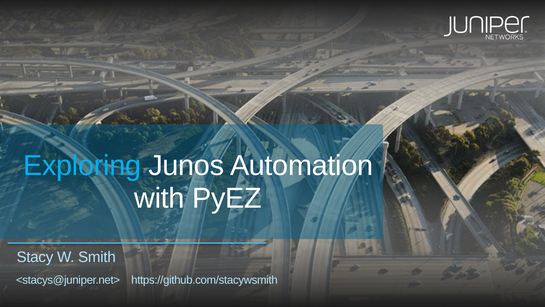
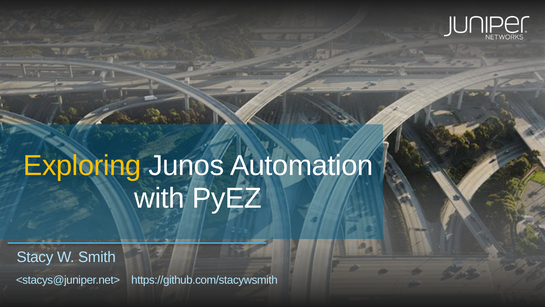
Exploring colour: light blue -> yellow (82, 165)
